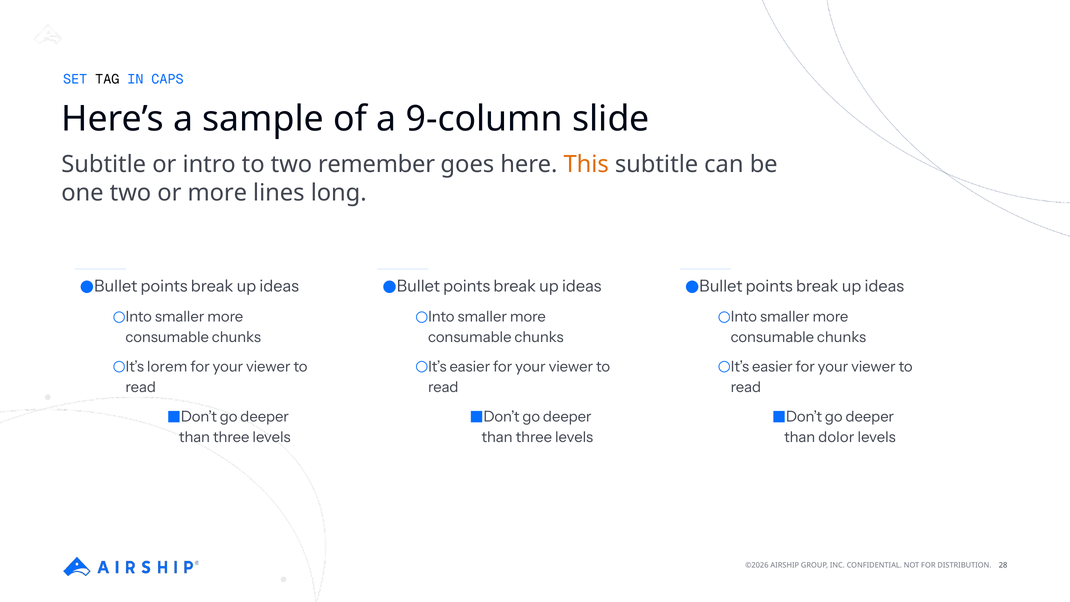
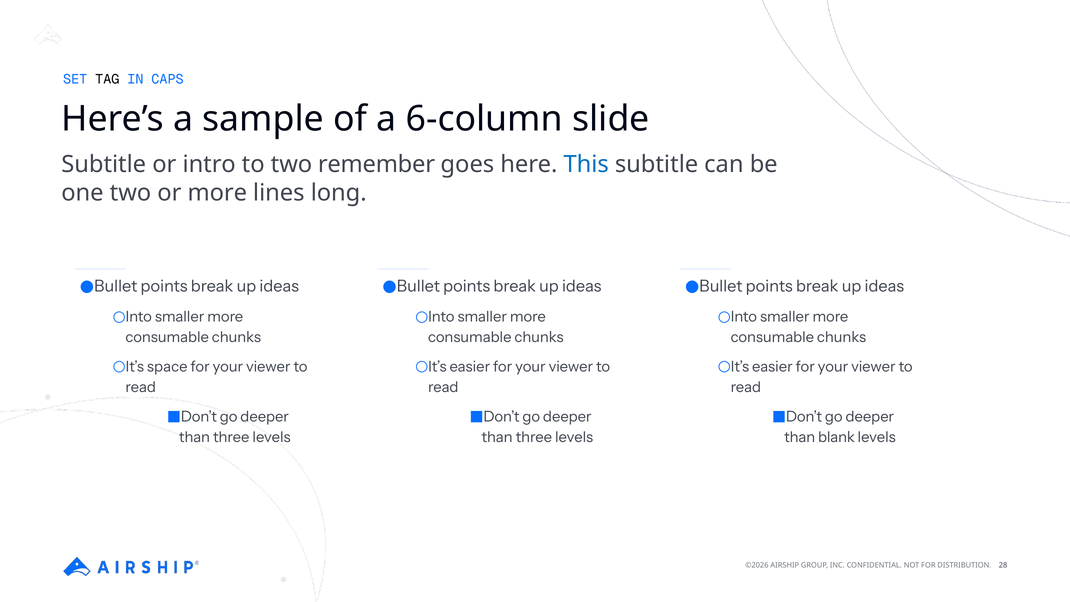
9-column: 9-column -> 6-column (484, 119)
This colour: orange -> blue (586, 164)
lorem: lorem -> space (167, 367)
dolor: dolor -> blank (836, 437)
